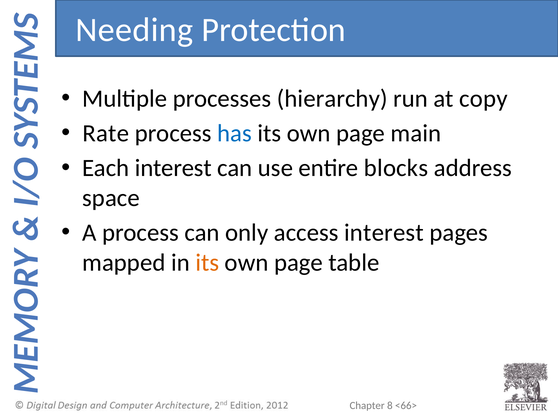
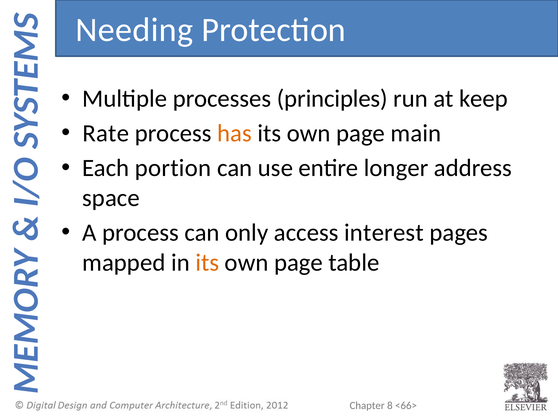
hierarchy: hierarchy -> principles (332, 98)
copy: copy -> keep (484, 98)
has colour: blue -> orange (234, 133)
Each interest: interest -> portion (173, 168)
blocks: blocks -> longer (396, 168)
